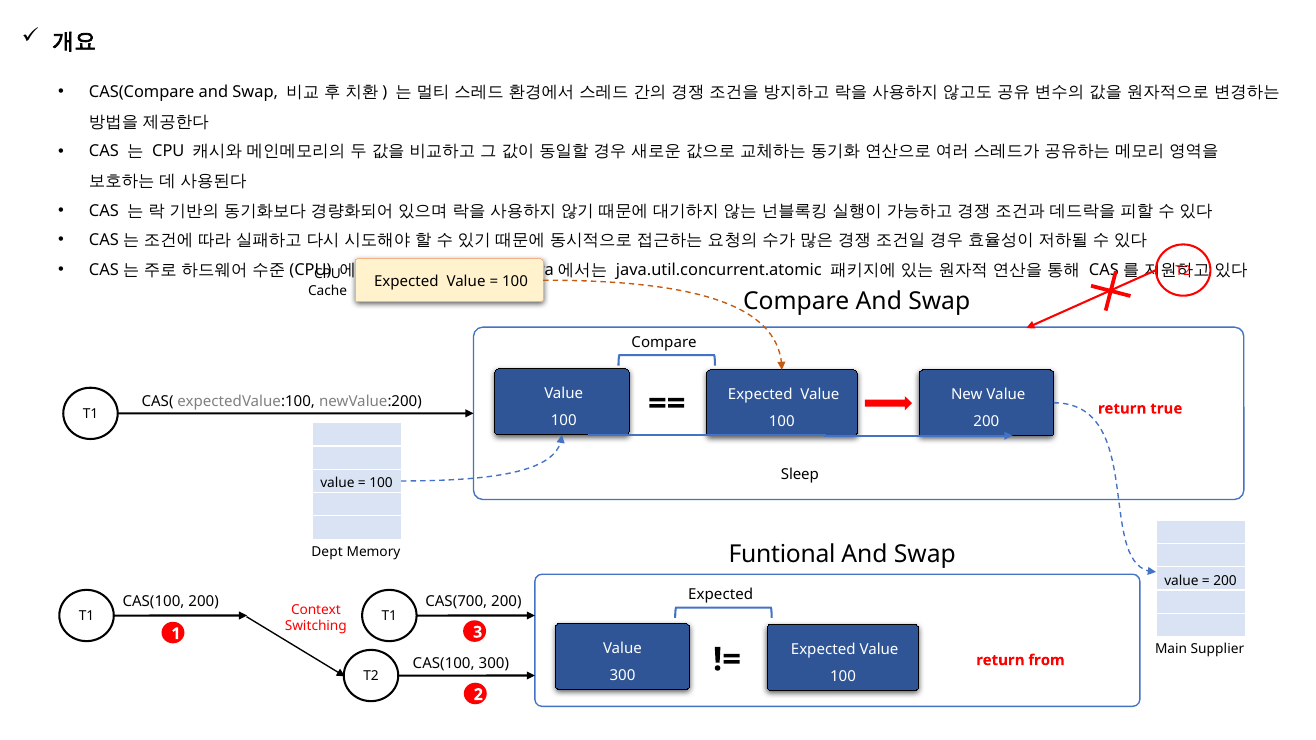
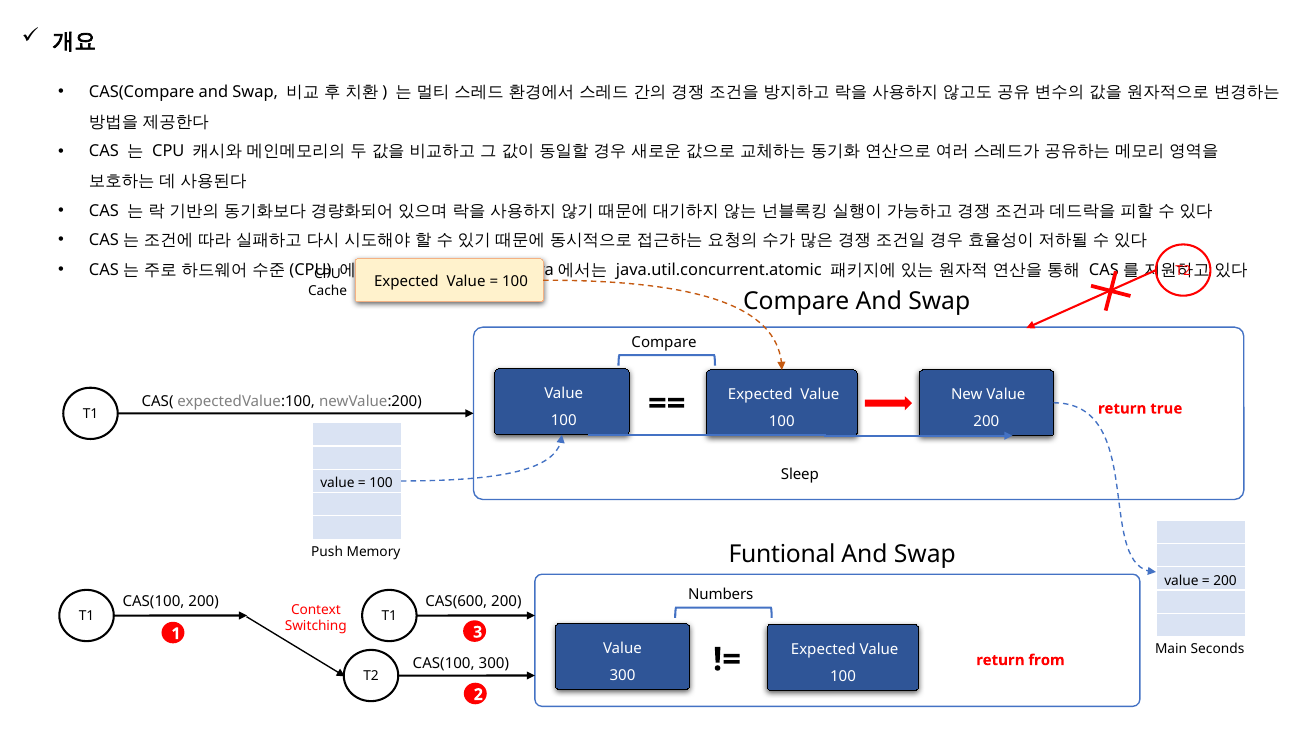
Dept: Dept -> Push (327, 552)
Expected: Expected -> Numbers (721, 595)
CAS(700: CAS(700 -> CAS(600 (456, 602)
Supplier: Supplier -> Seconds (1218, 649)
